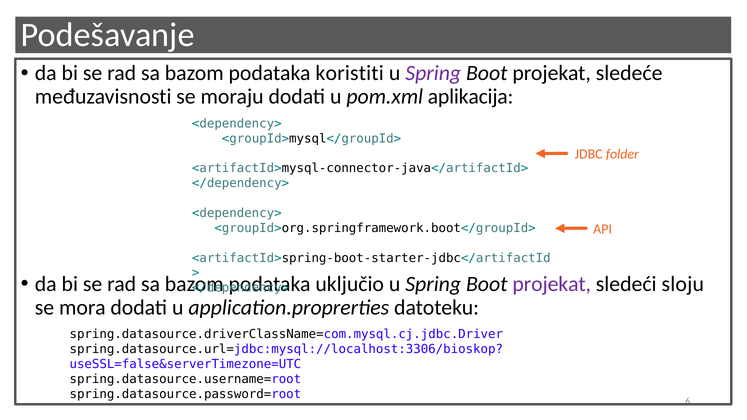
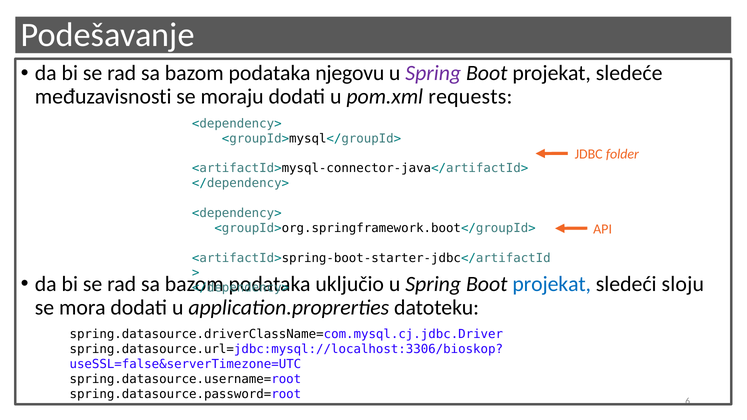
koristiti: koristiti -> njegovu (350, 73)
aplikacija: aplikacija -> requests (470, 97)
projekat colour: purple -> blue (552, 284)
